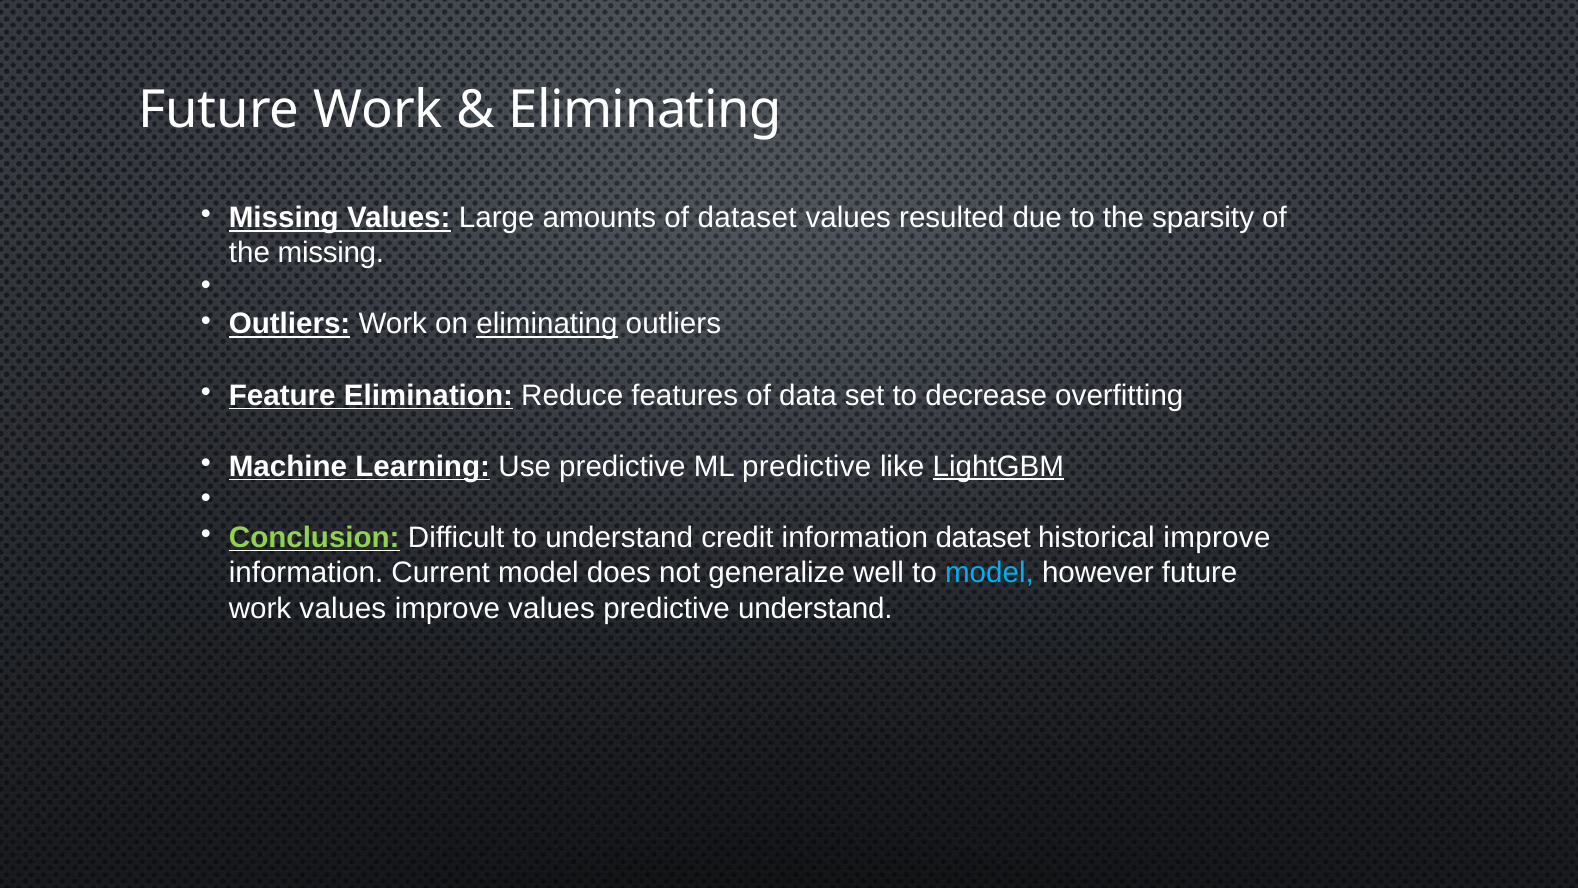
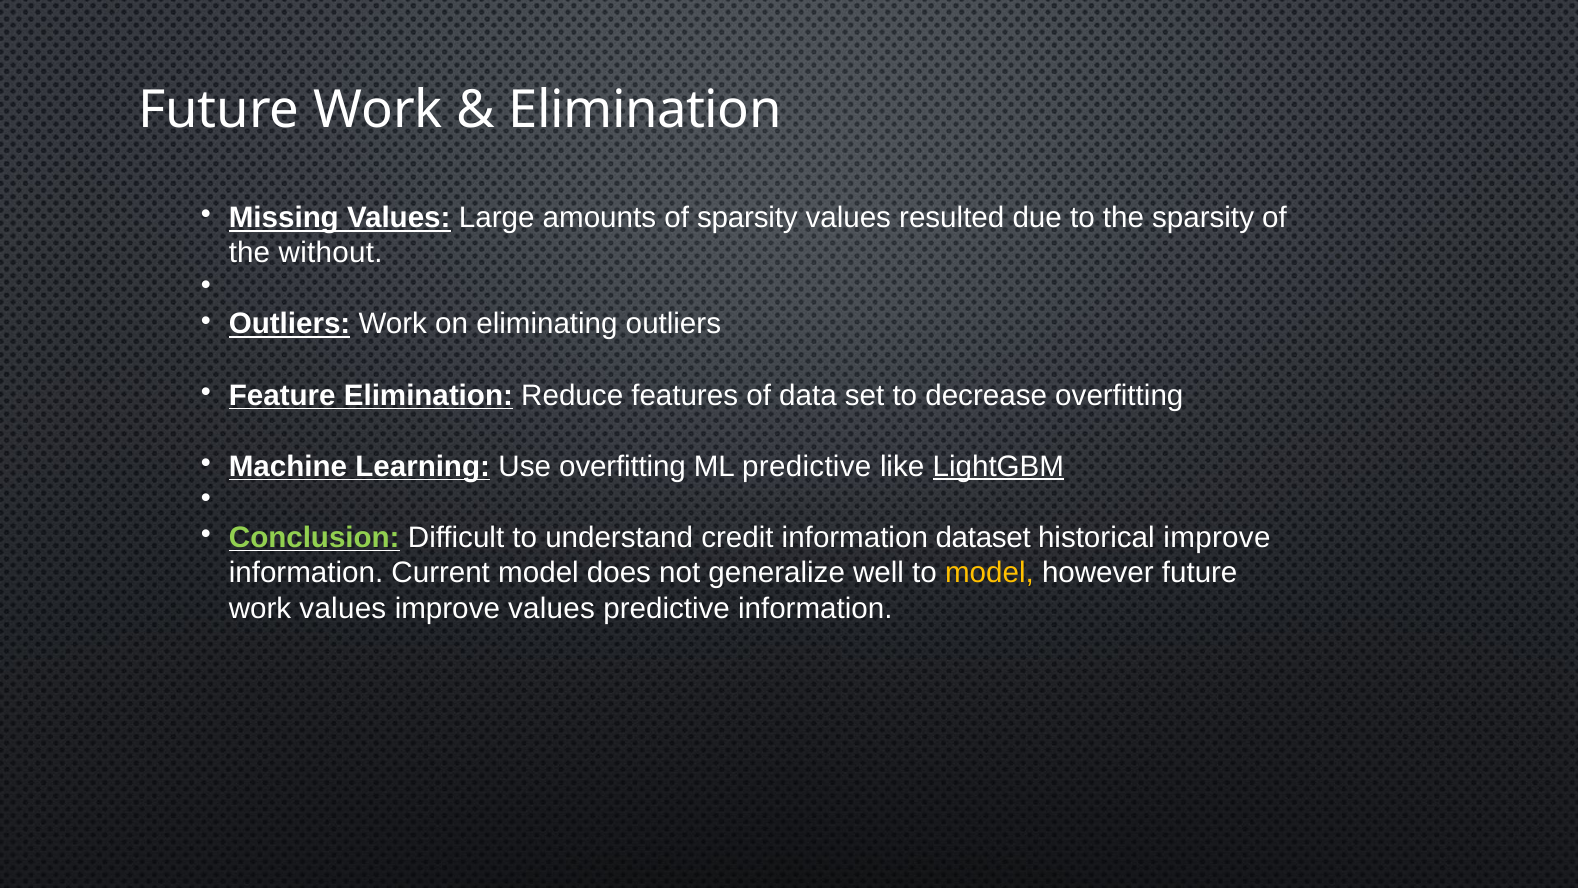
Eliminating: Eliminating -> Elimination (645, 110)
of dataset: dataset -> sparsity (747, 218)
the missing: missing -> without (331, 253)
eliminating underline: present -> none (547, 324)
Use predictive: predictive -> overfitting (623, 466)
model colour: light blue -> yellow (989, 573)
predictive understand: understand -> information (815, 608)
